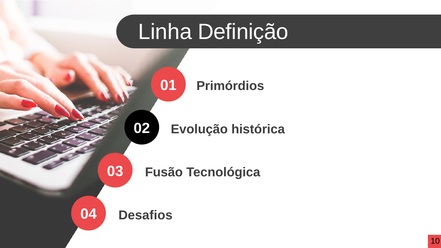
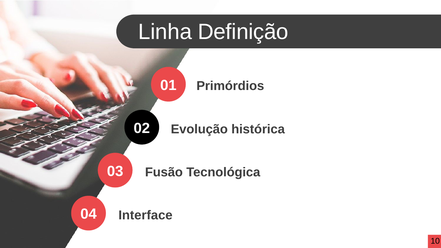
Desafios: Desafios -> Interface (145, 215)
